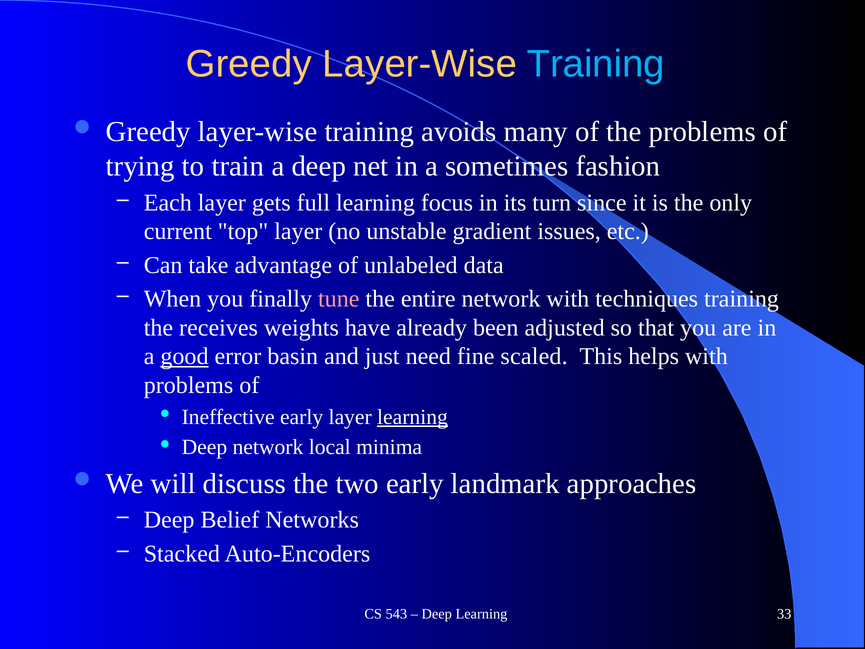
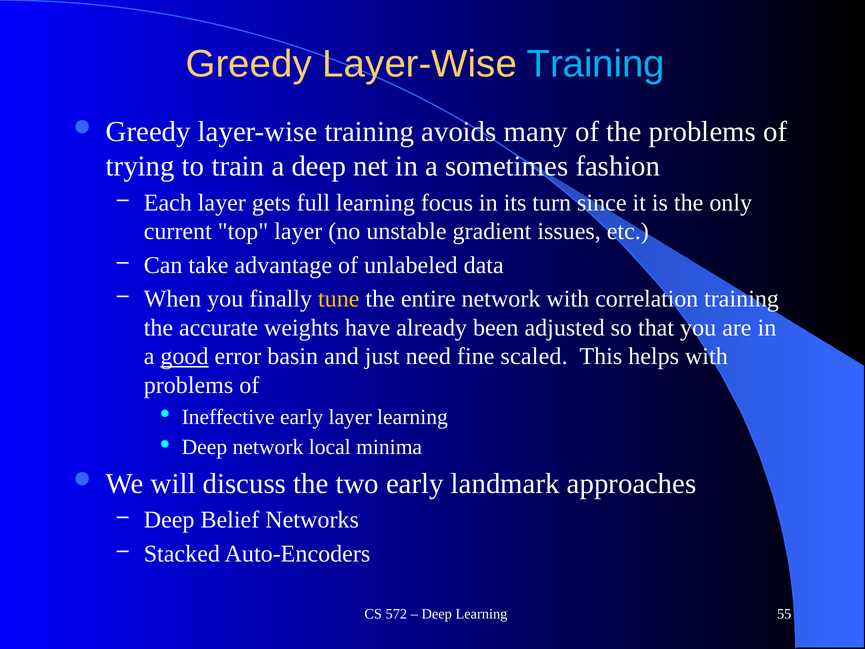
tune colour: pink -> yellow (339, 299)
techniques: techniques -> correlation (647, 299)
receives: receives -> accurate (219, 328)
learning underline: present -> none (413, 417)
543: 543 -> 572 (396, 614)
33: 33 -> 55 (784, 614)
